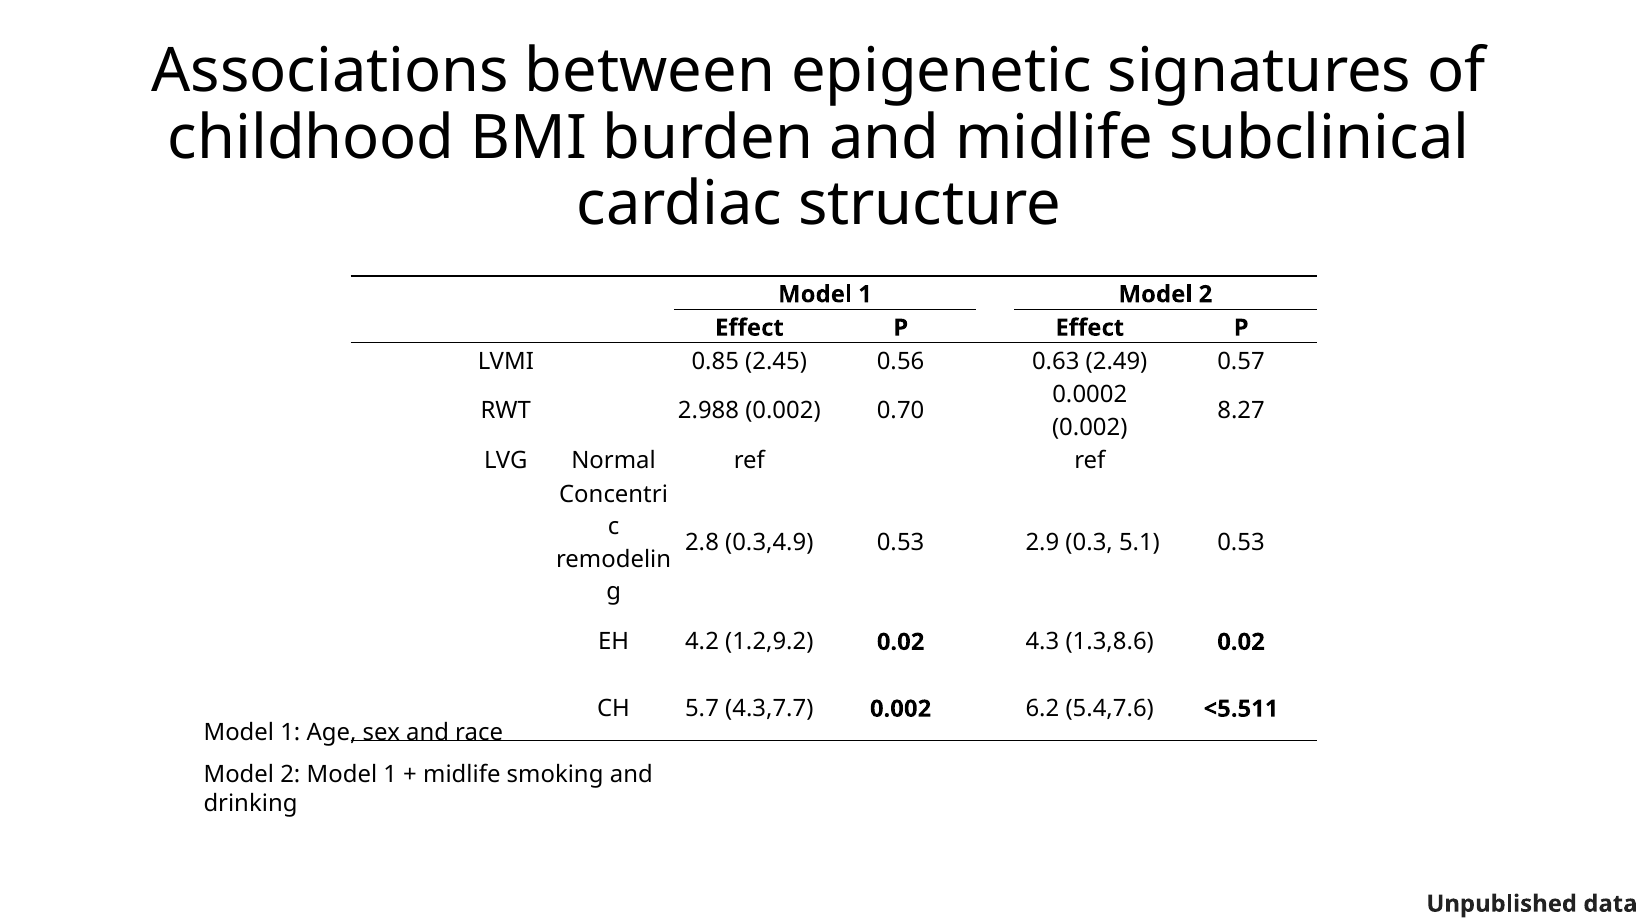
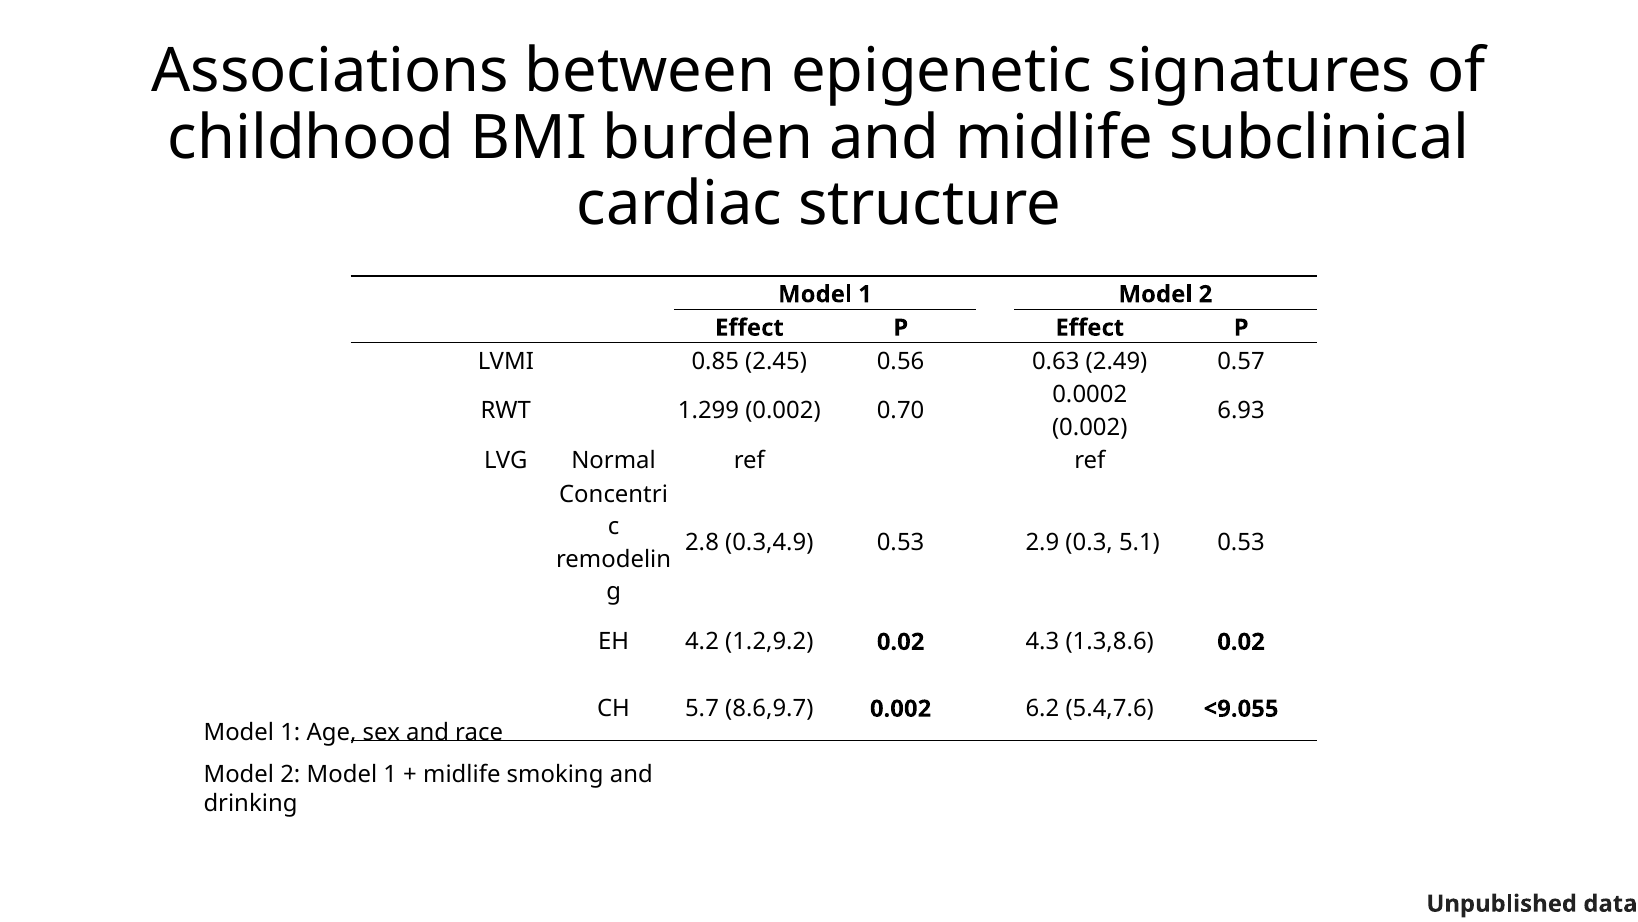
2.988: 2.988 -> 1.299 (709, 411)
8.27: 8.27 -> 6.93 (1241, 411)
4.3,7.7: 4.3,7.7 -> 8.6,9.7 (769, 708)
<5.511: <5.511 -> <9.055 (1241, 708)
